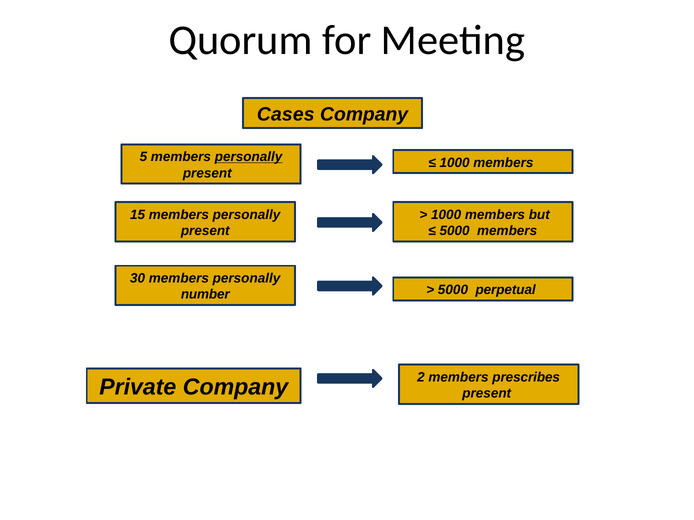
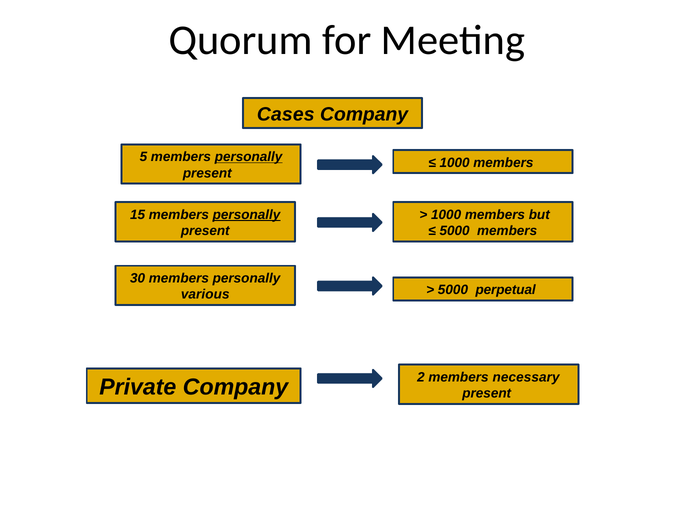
personally underline: none -> present (247, 215)
number: number -> various (205, 295)
prescribes: prescribes -> necessary (526, 377)
